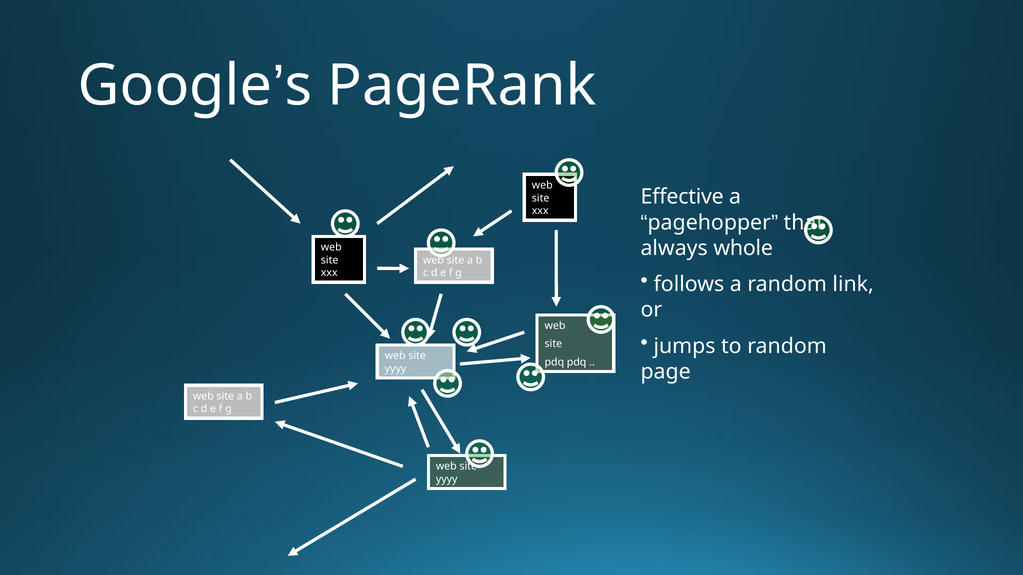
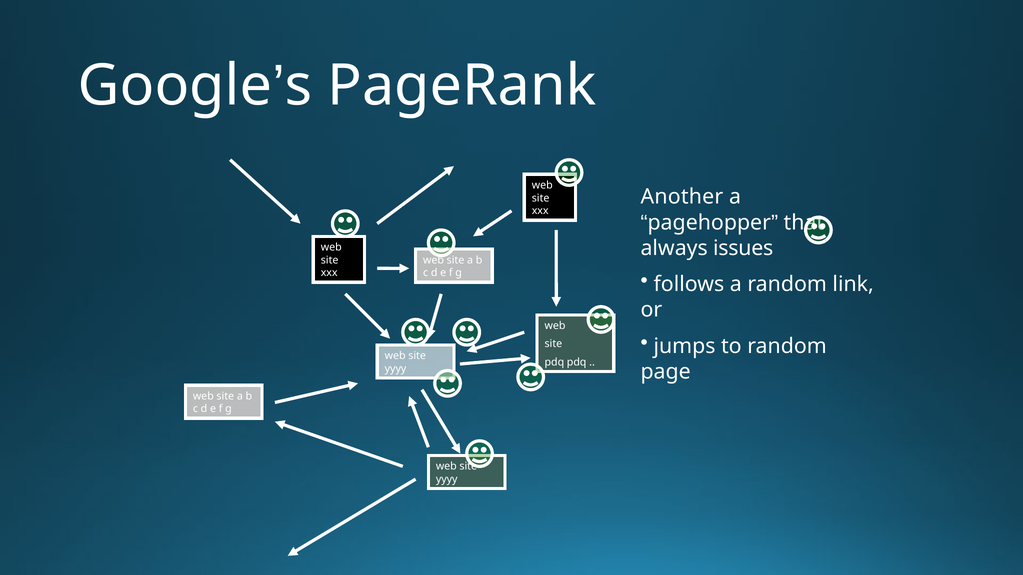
Effective: Effective -> Another (682, 197)
whole: whole -> issues (743, 248)
